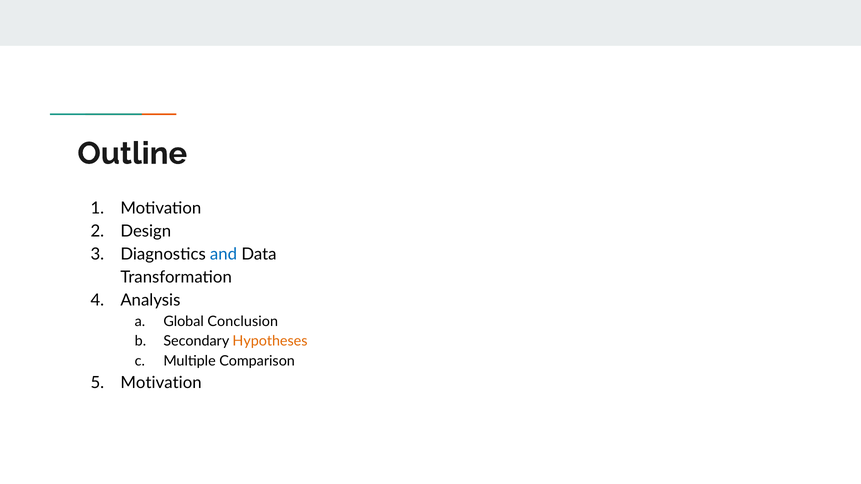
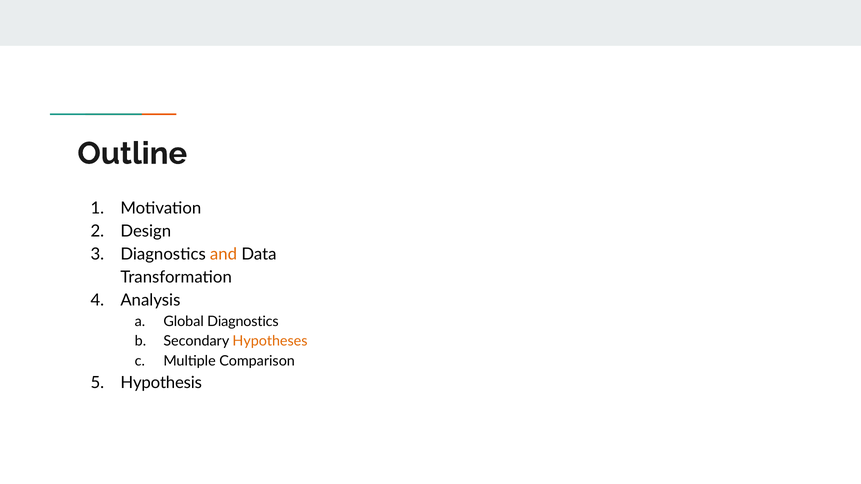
and colour: blue -> orange (224, 254)
Global Conclusion: Conclusion -> Diagnostics (243, 322)
Motivation: Motivation -> Hypothesis (161, 383)
